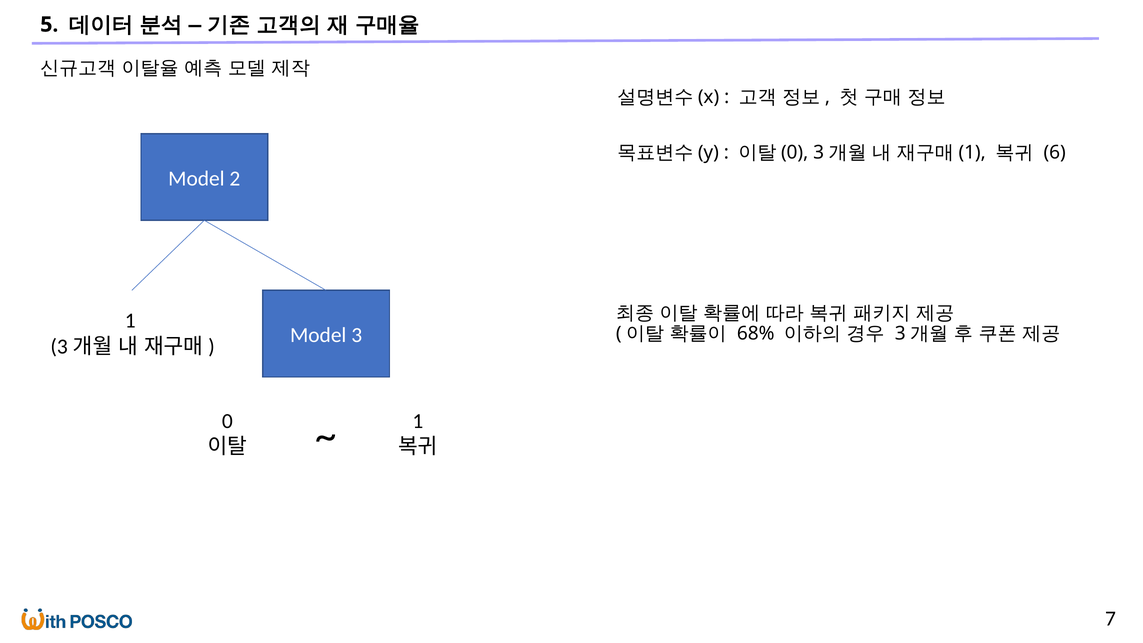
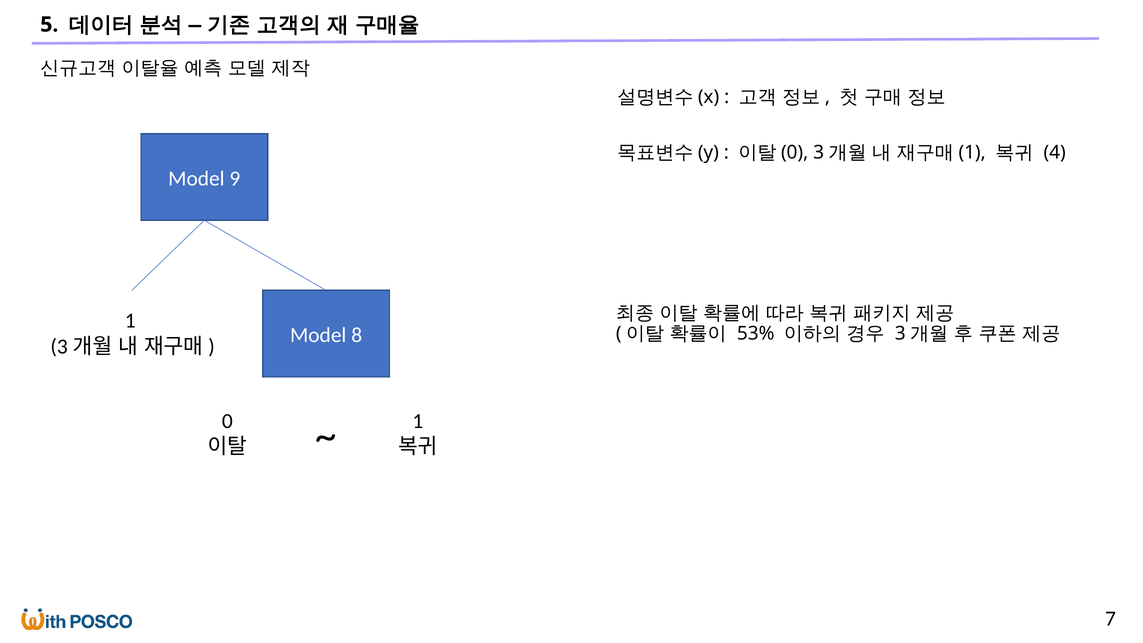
6: 6 -> 4 (1055, 153)
2: 2 -> 9 (235, 178)
3: 3 -> 8 (357, 335)
68%: 68% -> 53% (756, 334)
